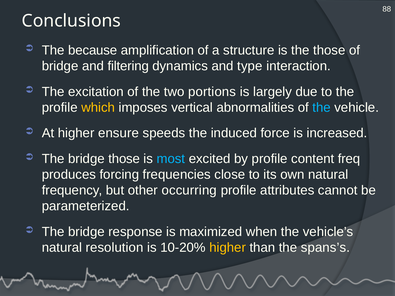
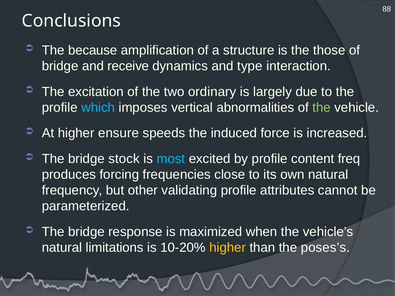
filtering: filtering -> receive (128, 66)
portions: portions -> ordinary (212, 92)
which colour: yellow -> light blue (98, 108)
the colour: light blue -> light green (322, 108)
bridge those: those -> stock (124, 159)
occurring: occurring -> validating (189, 190)
resolution: resolution -> limitations (115, 248)
spans’s: spans’s -> poses’s (325, 248)
